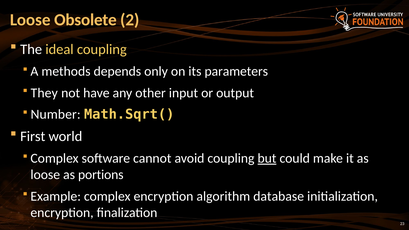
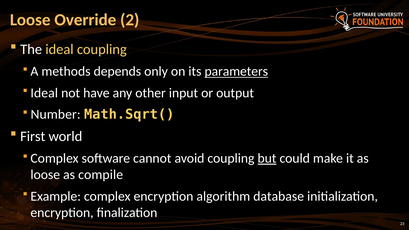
Obsolete: Obsolete -> Override (85, 20)
parameters underline: none -> present (236, 71)
They: They -> Ideal (44, 93)
portions: portions -> compile (101, 175)
